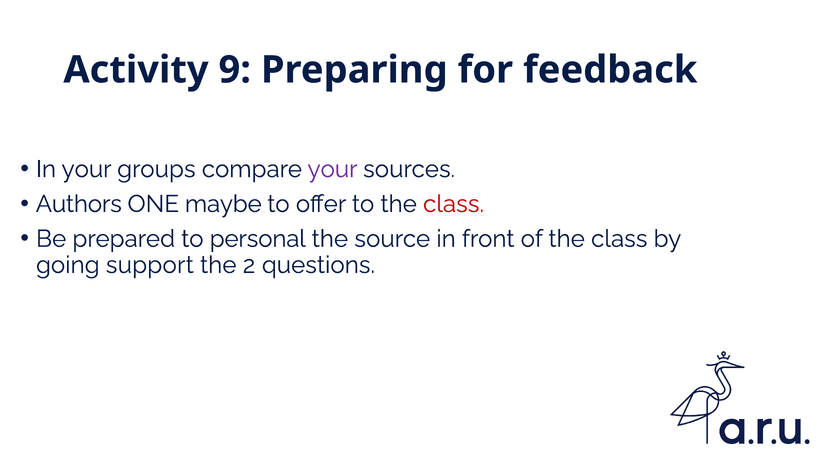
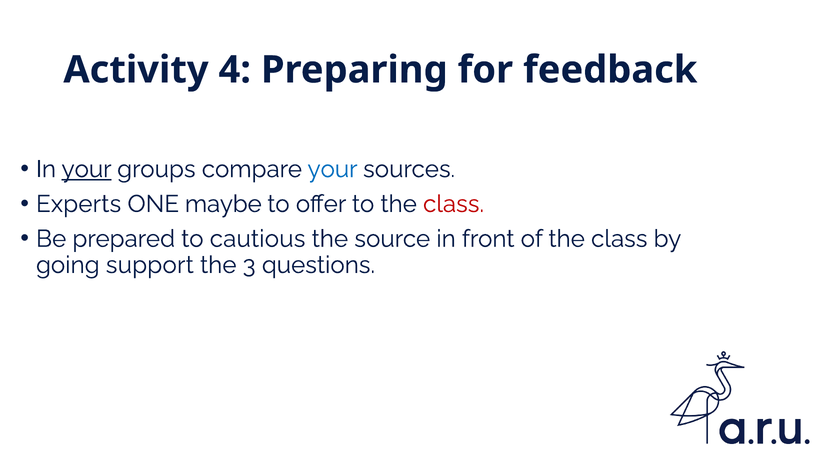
9: 9 -> 4 (235, 70)
your underline: none -> present (87, 169)
your colour: purple -> blue (333, 169)
Authors: Authors -> Experts (79, 204)
personal: personal -> cautious (258, 239)
2: 2 -> 3 (249, 265)
